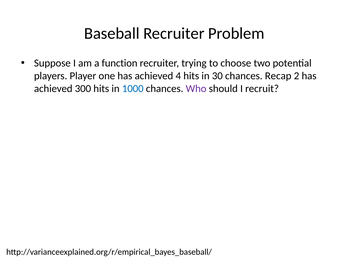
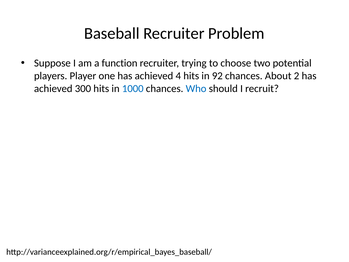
30: 30 -> 92 (217, 76)
Recap: Recap -> About (278, 76)
Who colour: purple -> blue (196, 89)
